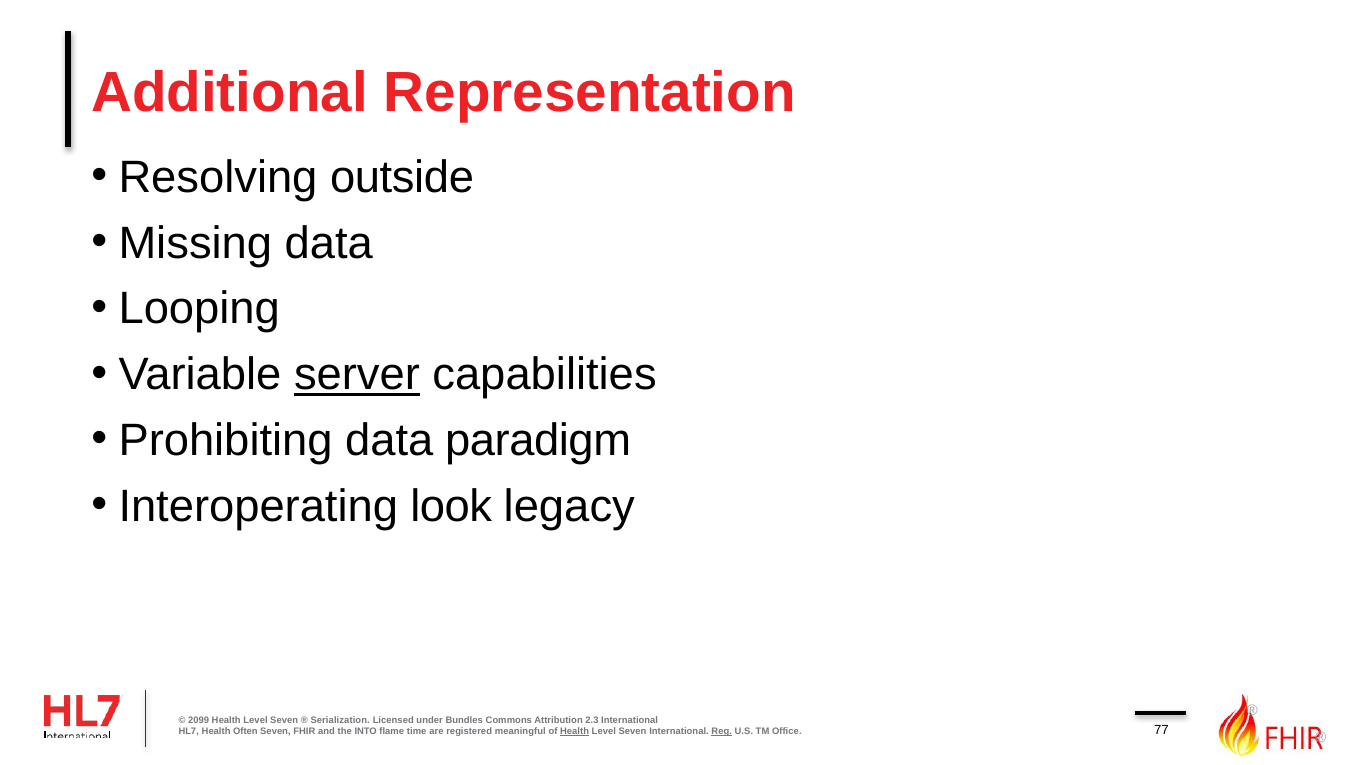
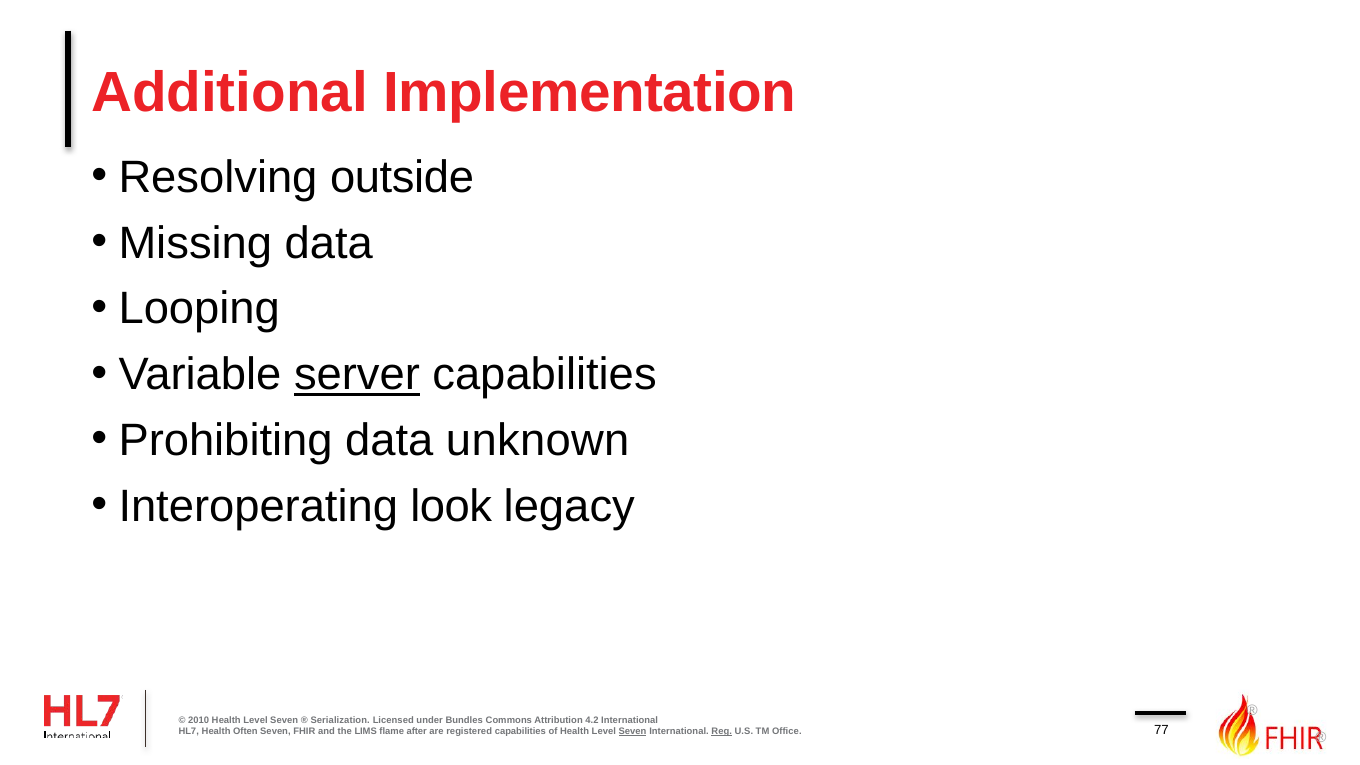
Representation: Representation -> Implementation (590, 93)
paradigm: paradigm -> unknown (538, 440)
2099: 2099 -> 2010 (199, 720)
2.3: 2.3 -> 4.2 (592, 720)
INTO: INTO -> LIMS (366, 731)
time: time -> after (417, 731)
registered meaningful: meaningful -> capabilities (520, 731)
Health underline: present -> none (575, 731)
Seven underline: none -> present (633, 731)
